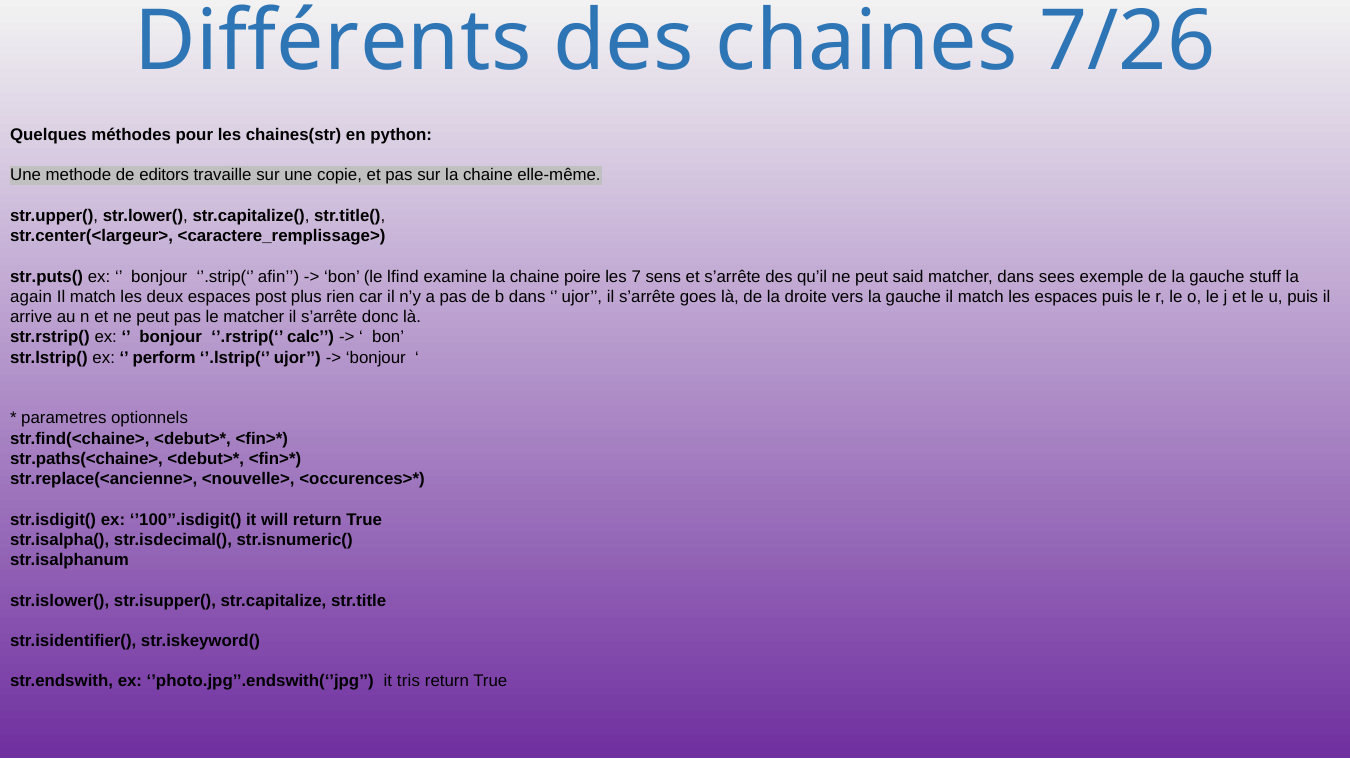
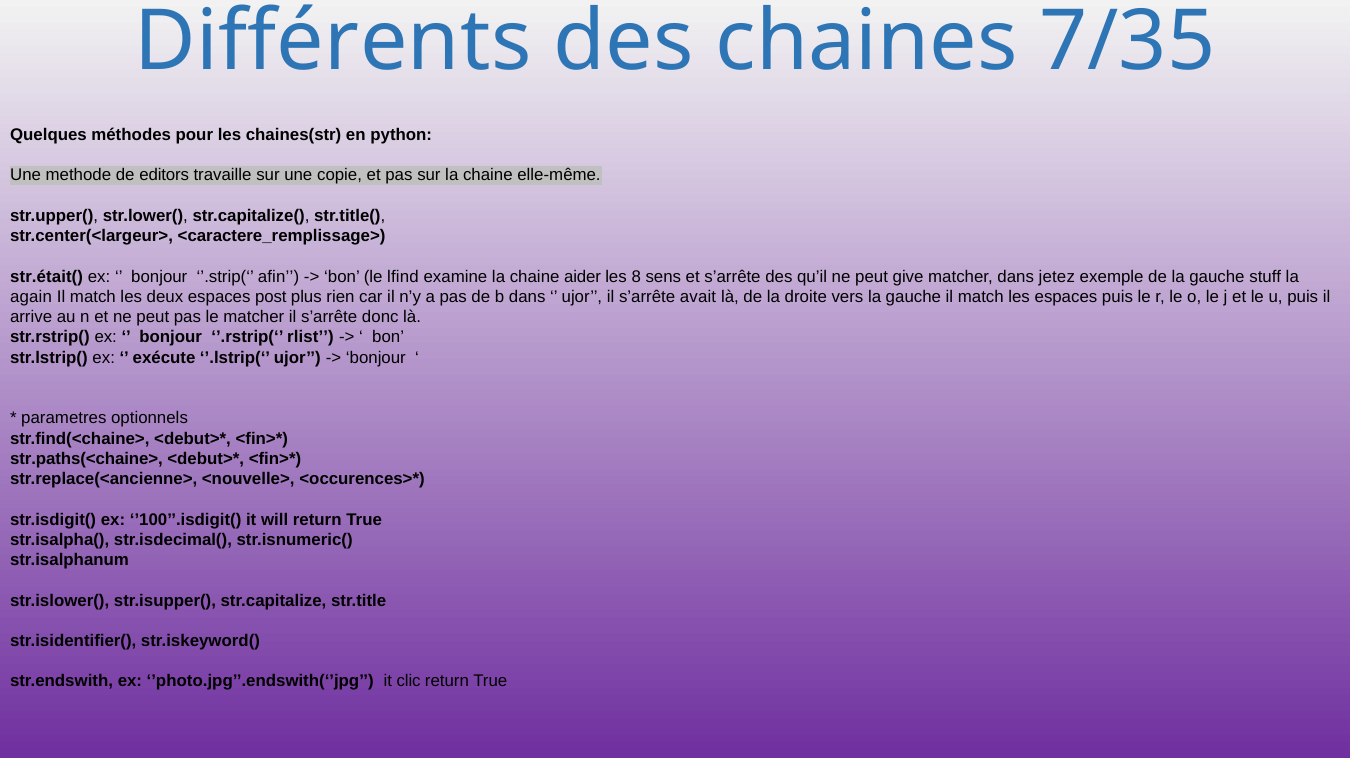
7/26: 7/26 -> 7/35 (1127, 42)
str.puts(: str.puts( -> str.était( (47, 277)
poire: poire -> aider (582, 277)
7: 7 -> 8 (636, 277)
said: said -> give (908, 277)
sees: sees -> jetez (1057, 277)
goes: goes -> avait (698, 297)
calc: calc -> rlist (310, 337)
perform: perform -> exécute (164, 358)
tris: tris -> clic (409, 682)
